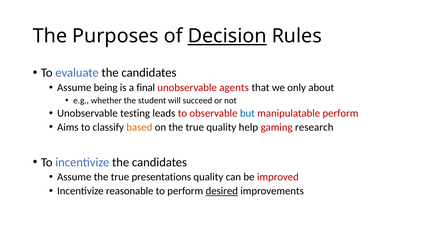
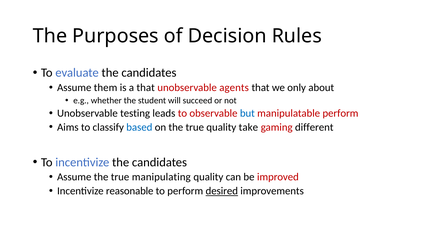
Decision underline: present -> none (227, 36)
being: being -> them (106, 88)
a final: final -> that (146, 88)
based colour: orange -> blue (139, 127)
help: help -> take (248, 127)
research: research -> different (314, 127)
presentations: presentations -> manipulating (161, 177)
